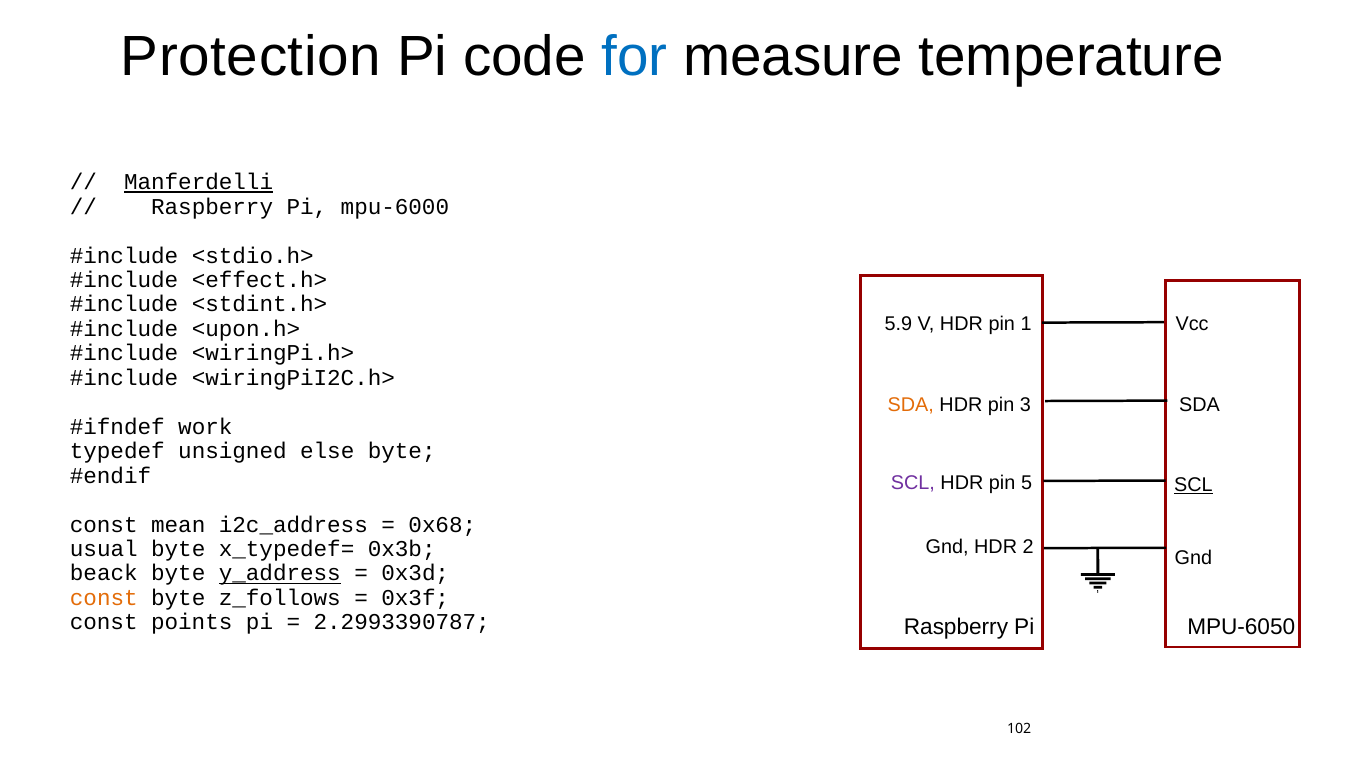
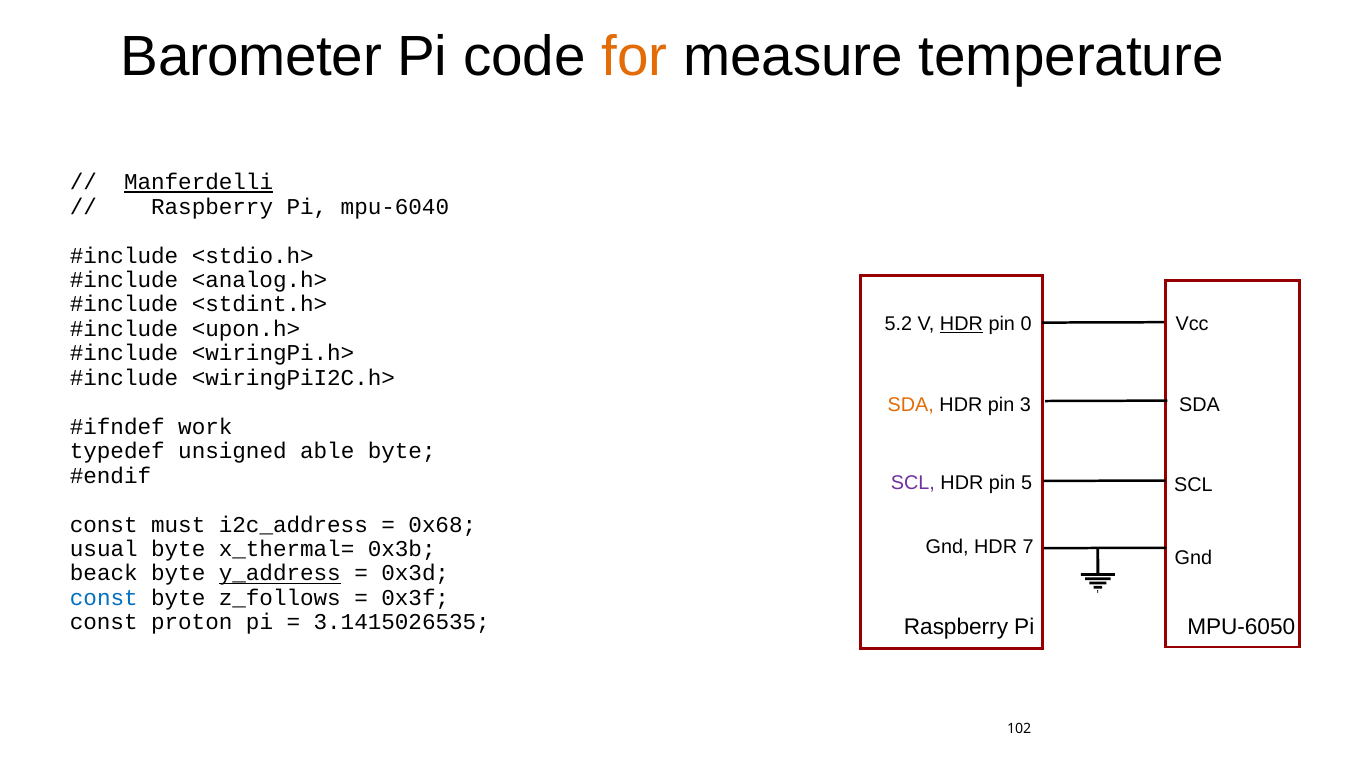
Protection: Protection -> Barometer (251, 57)
for colour: blue -> orange (634, 57)
mpu-6000: mpu-6000 -> mpu-6040 (395, 206)
<effect.h>: <effect.h> -> <analog.h> (260, 280)
5.9: 5.9 -> 5.2 (898, 324)
HDR underline: none -> present (961, 324)
1: 1 -> 0 (1026, 324)
else: else -> able (327, 451)
SCL underline: present -> none (1193, 485)
mean: mean -> must (178, 524)
2: 2 -> 7 (1028, 547)
x_typedef=: x_typedef= -> x_thermal= (287, 549)
const colour: orange -> blue (104, 597)
points: points -> proton (192, 622)
2.2993390787: 2.2993390787 -> 3.1415026535 (402, 622)
